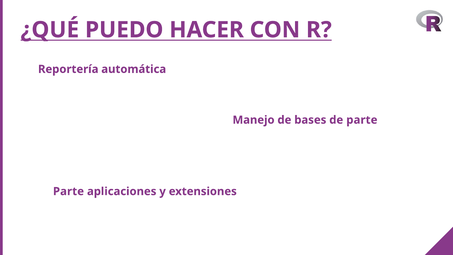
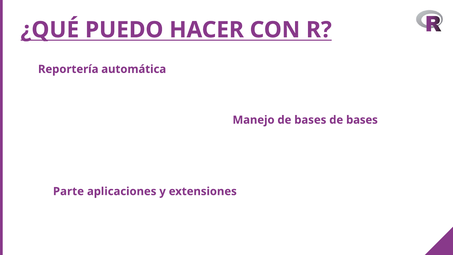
bases de parte: parte -> bases (362, 120)
